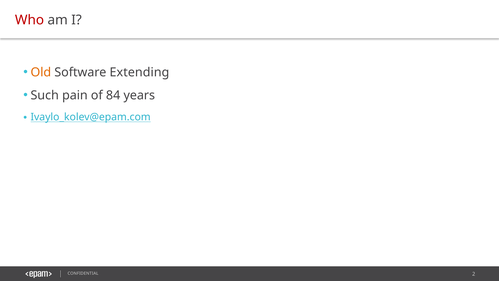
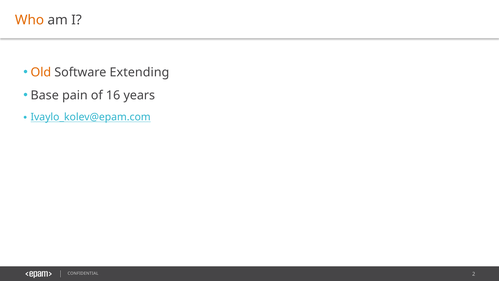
Who colour: red -> orange (30, 20)
Such: Such -> Base (45, 95)
84: 84 -> 16 (113, 95)
